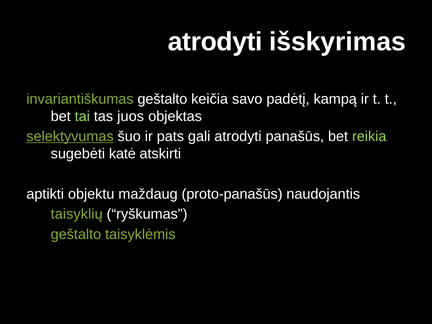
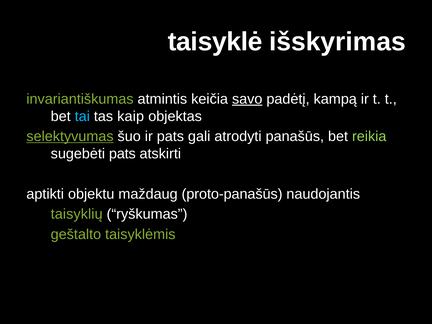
atrodyti: atrodyti -> taisyklė (215, 42)
invariantiškumas geštalto: geštalto -> atmintis (162, 99)
savo underline: none -> present (247, 99)
tai colour: light green -> light blue (82, 116)
juos: juos -> kaip (131, 116)
sugebėti katė: katė -> pats (122, 154)
